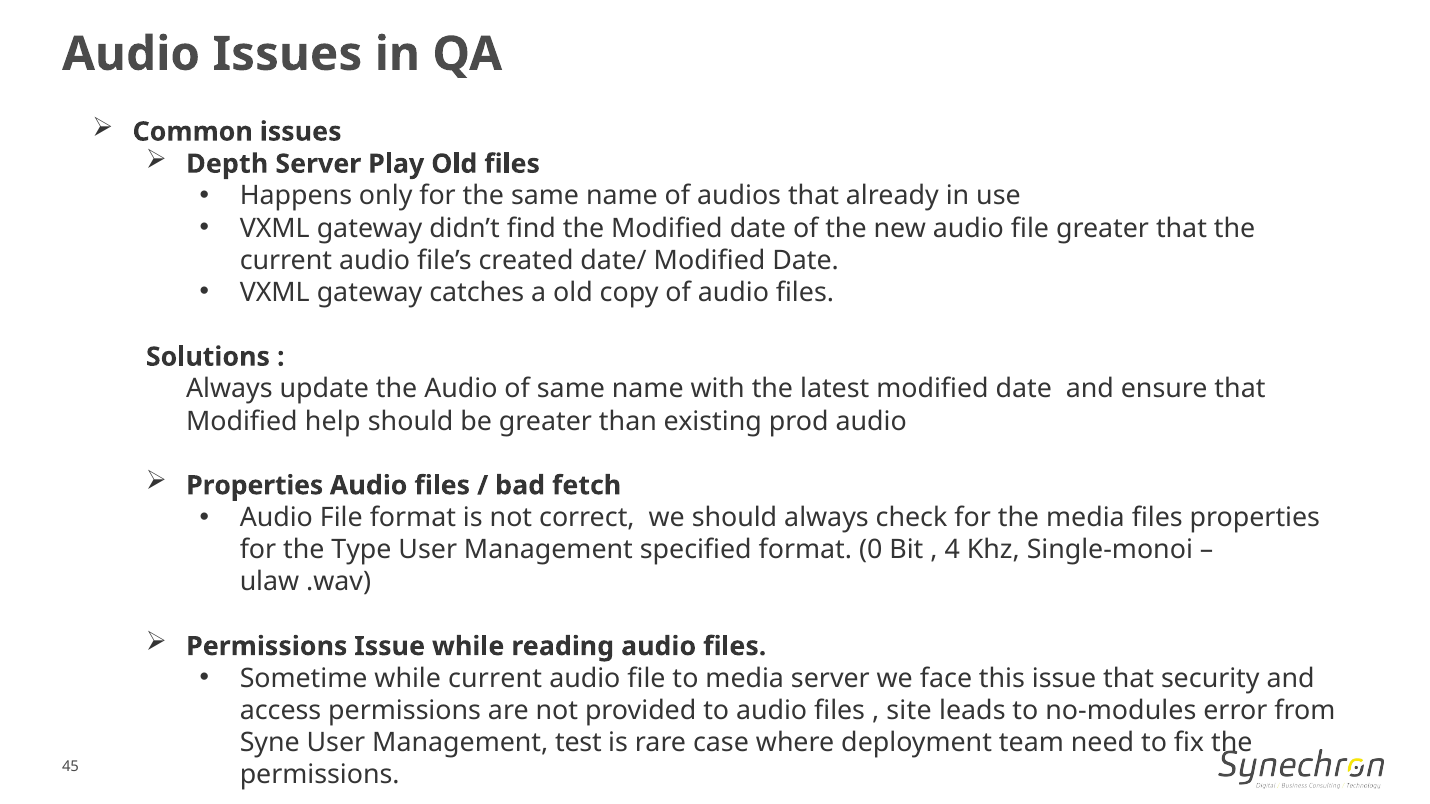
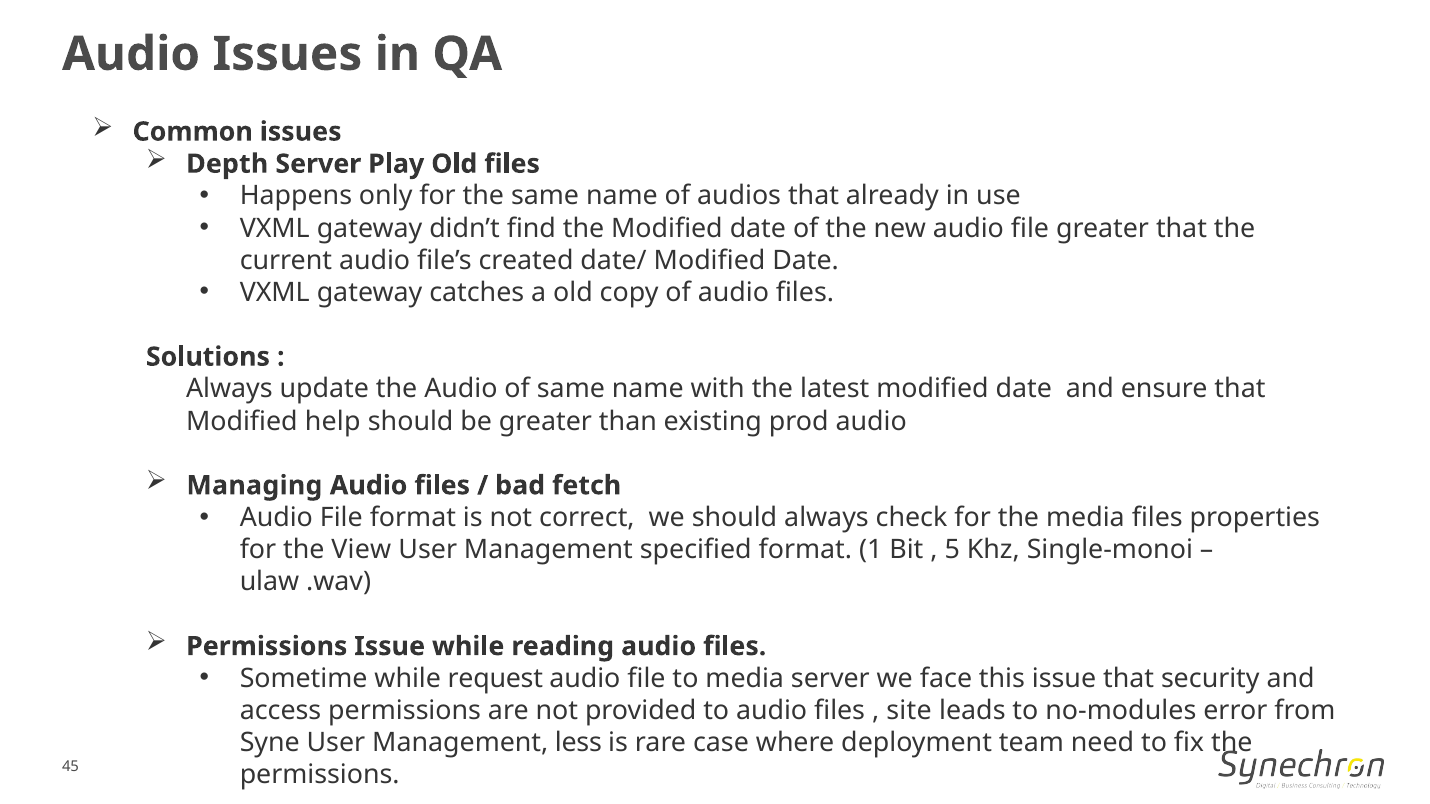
Properties: Properties -> Managing (254, 486)
Type: Type -> View (361, 550)
0: 0 -> 1 (871, 550)
4: 4 -> 5 (952, 550)
while current: current -> request (495, 679)
test: test -> less (578, 743)
